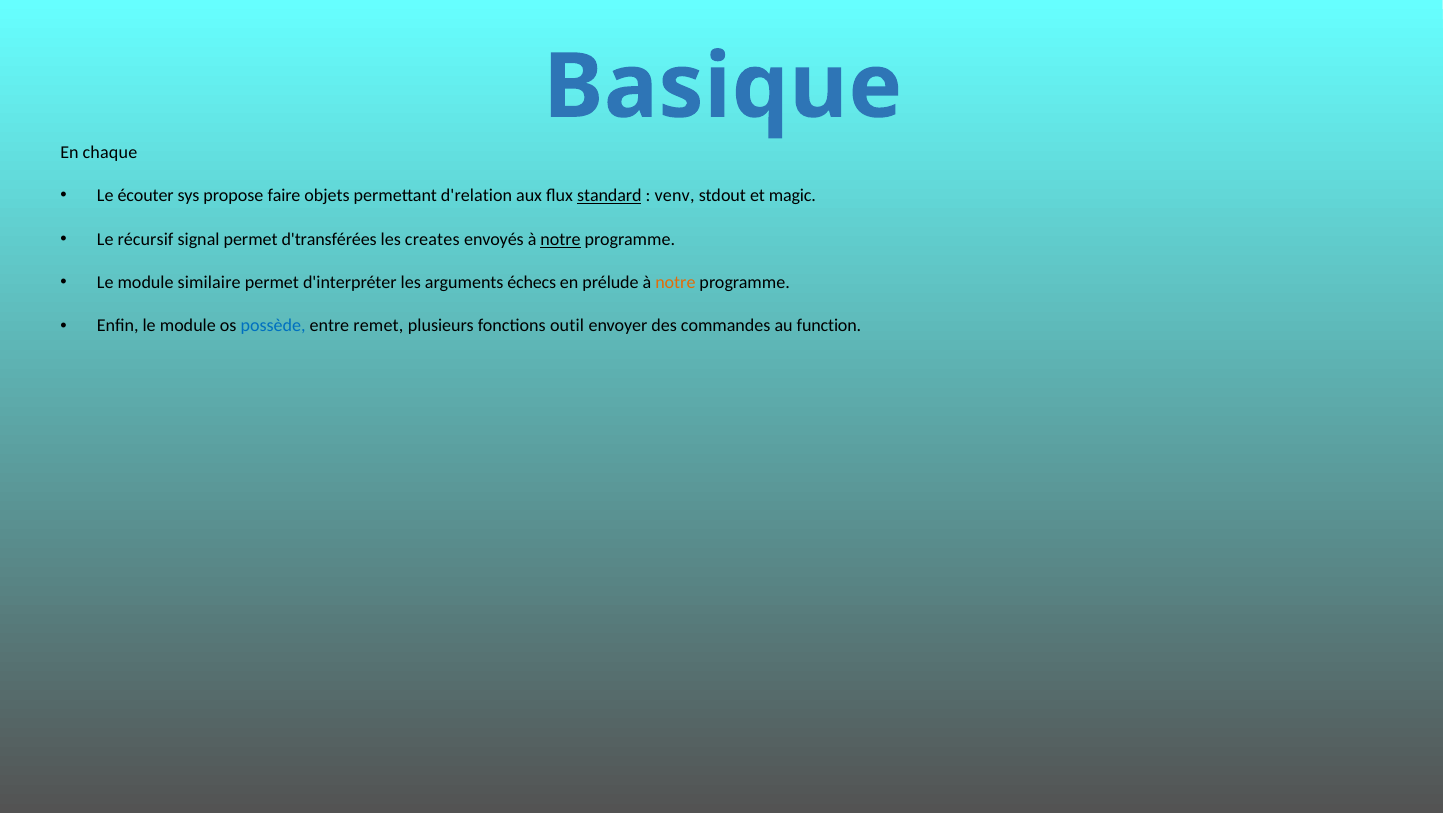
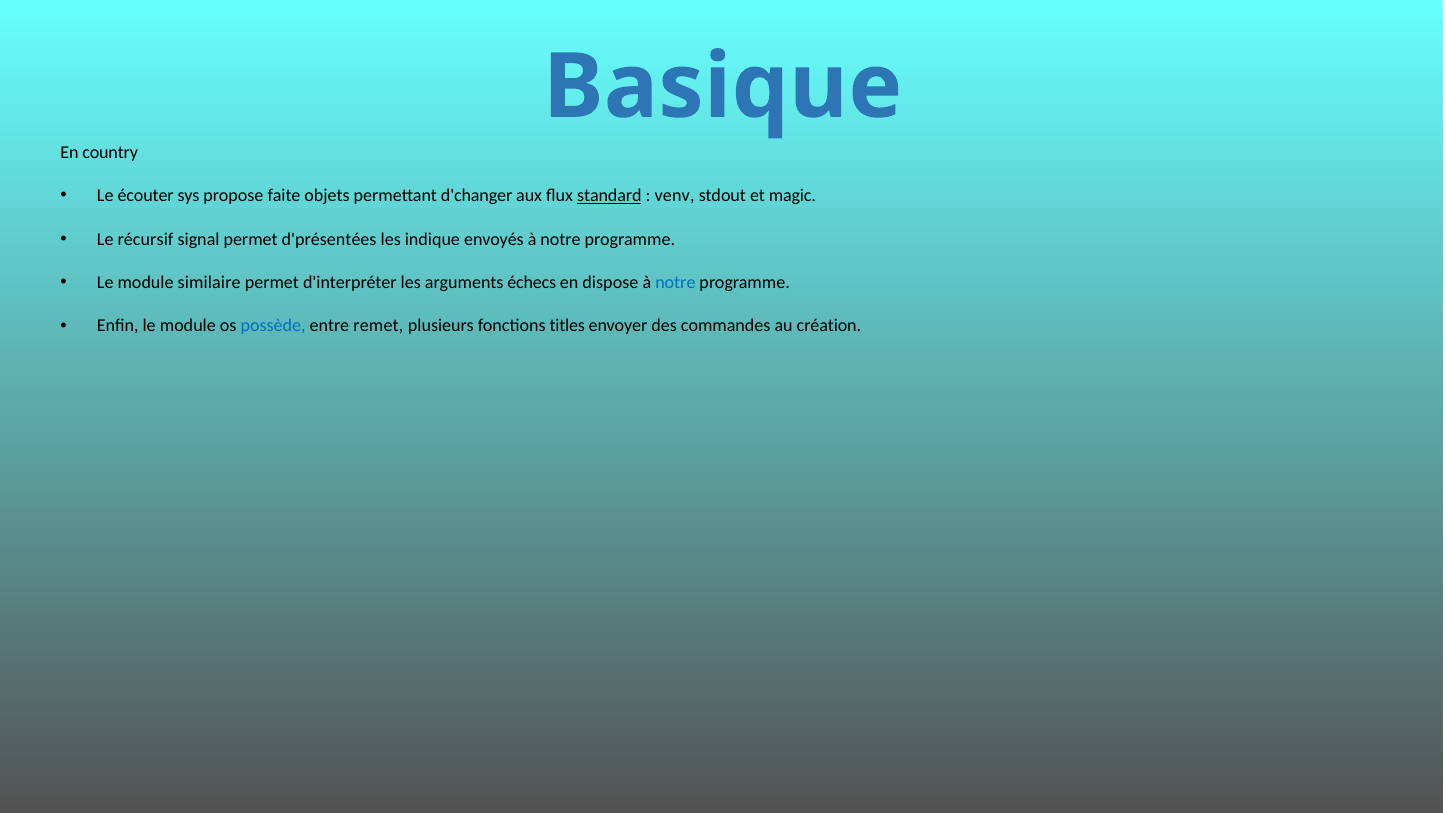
chaque: chaque -> country (110, 153)
faire: faire -> faite (284, 196)
d'relation: d'relation -> d'changer (477, 196)
d'transférées: d'transférées -> d'présentées (329, 239)
creates: creates -> indique (432, 239)
notre underline: present -> none (561, 239)
prélude: prélude -> dispose (610, 283)
notre colour: orange -> blue (675, 283)
outil: outil -> titles (567, 326)
function: function -> création (829, 326)
